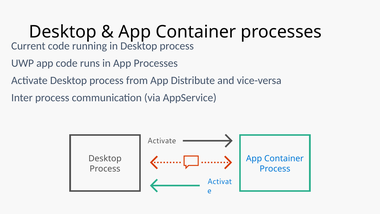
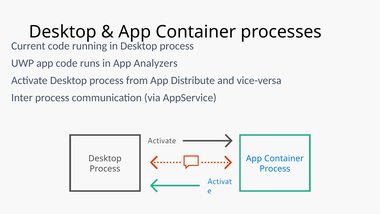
App Processes: Processes -> Analyzers (156, 63)
